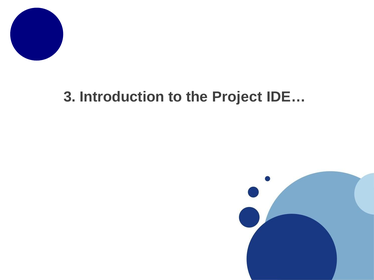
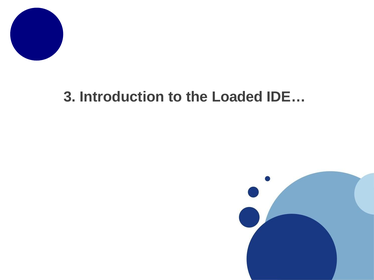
Project: Project -> Loaded (237, 97)
